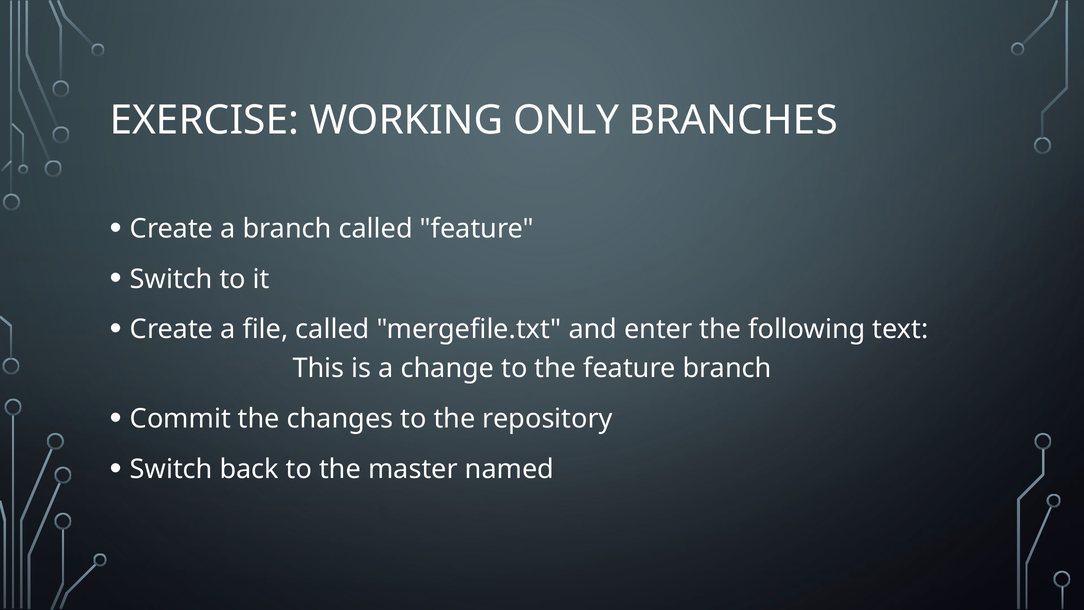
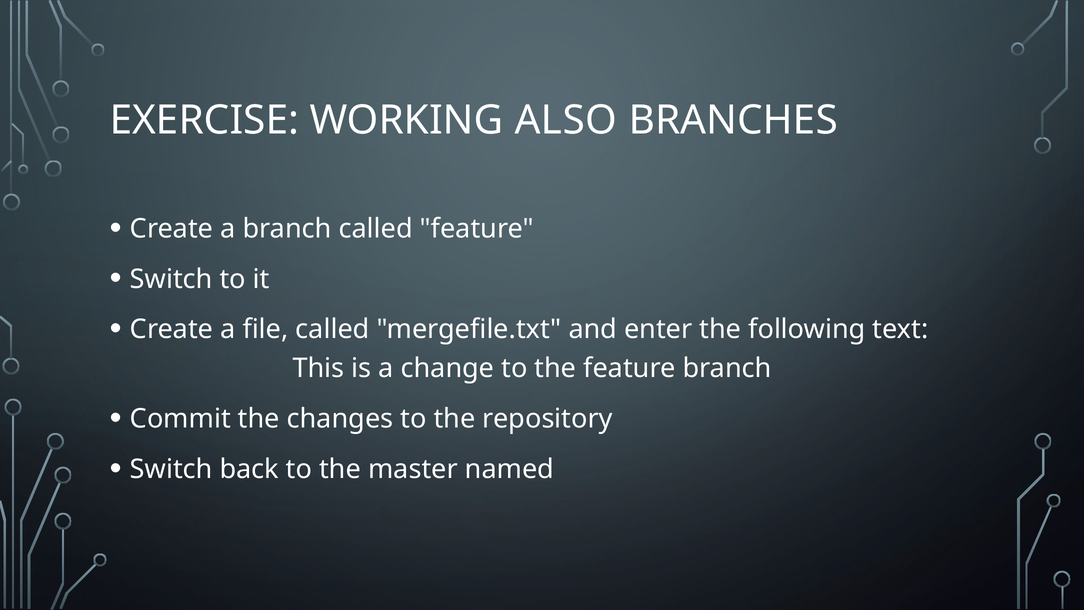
ONLY: ONLY -> ALSO (566, 120)
